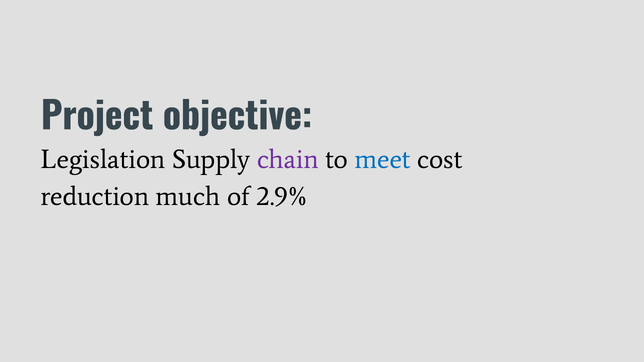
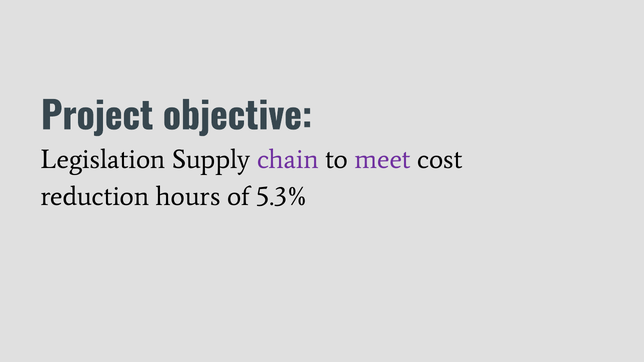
meet colour: blue -> purple (383, 160)
much: much -> hours (188, 197)
2.9%: 2.9% -> 5.3% (283, 197)
